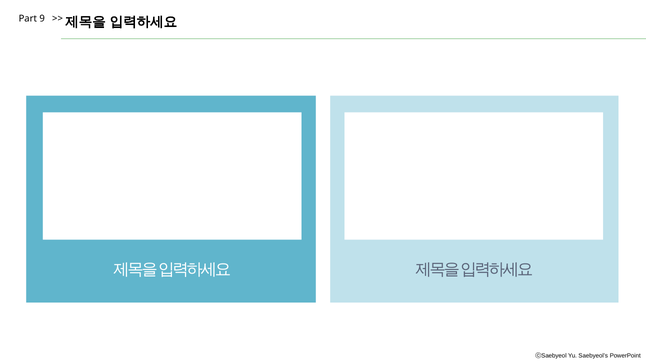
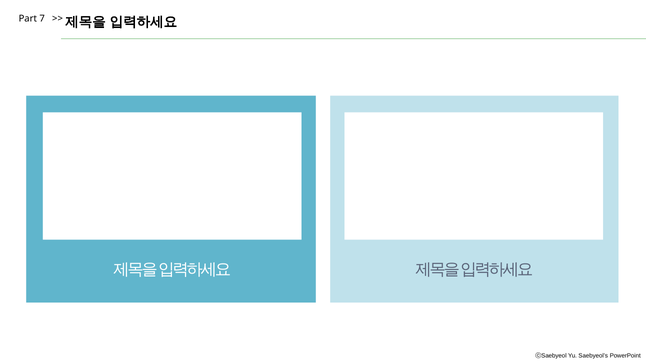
9: 9 -> 7 (42, 19)
